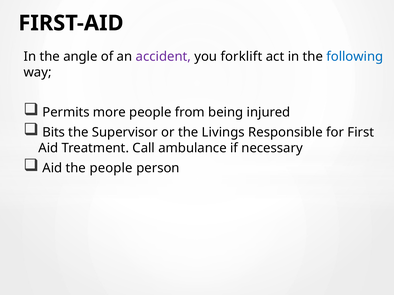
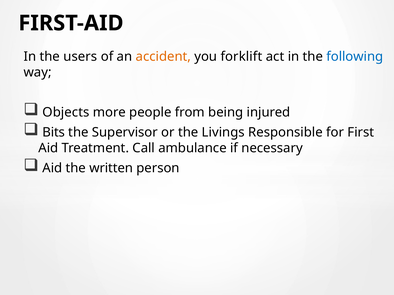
angle: angle -> users (80, 57)
accident colour: purple -> orange (163, 57)
Permits: Permits -> Objects (66, 113)
the people: people -> written (111, 168)
